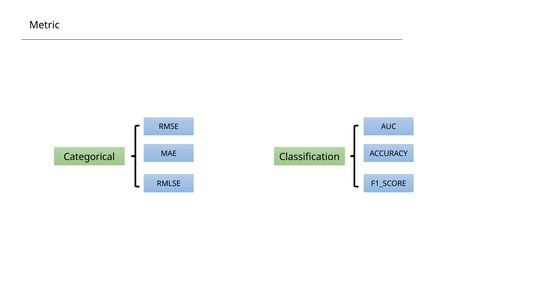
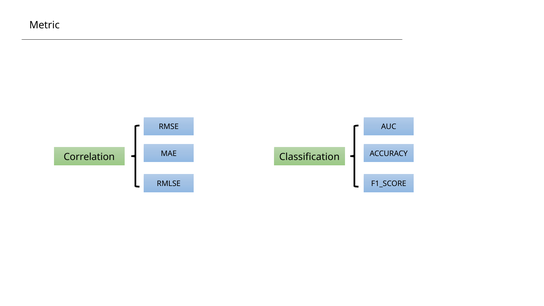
Categorical: Categorical -> Correlation (89, 157)
